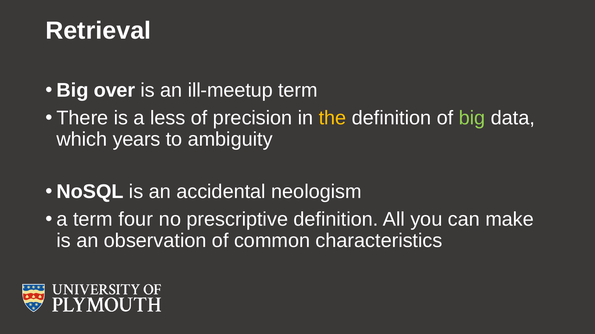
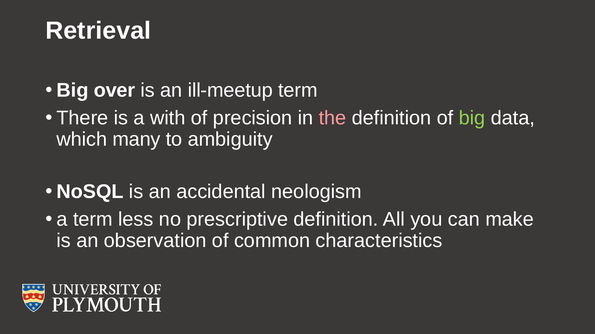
less: less -> with (168, 118)
the colour: yellow -> pink (333, 118)
years: years -> many (137, 140)
four: four -> less (136, 220)
